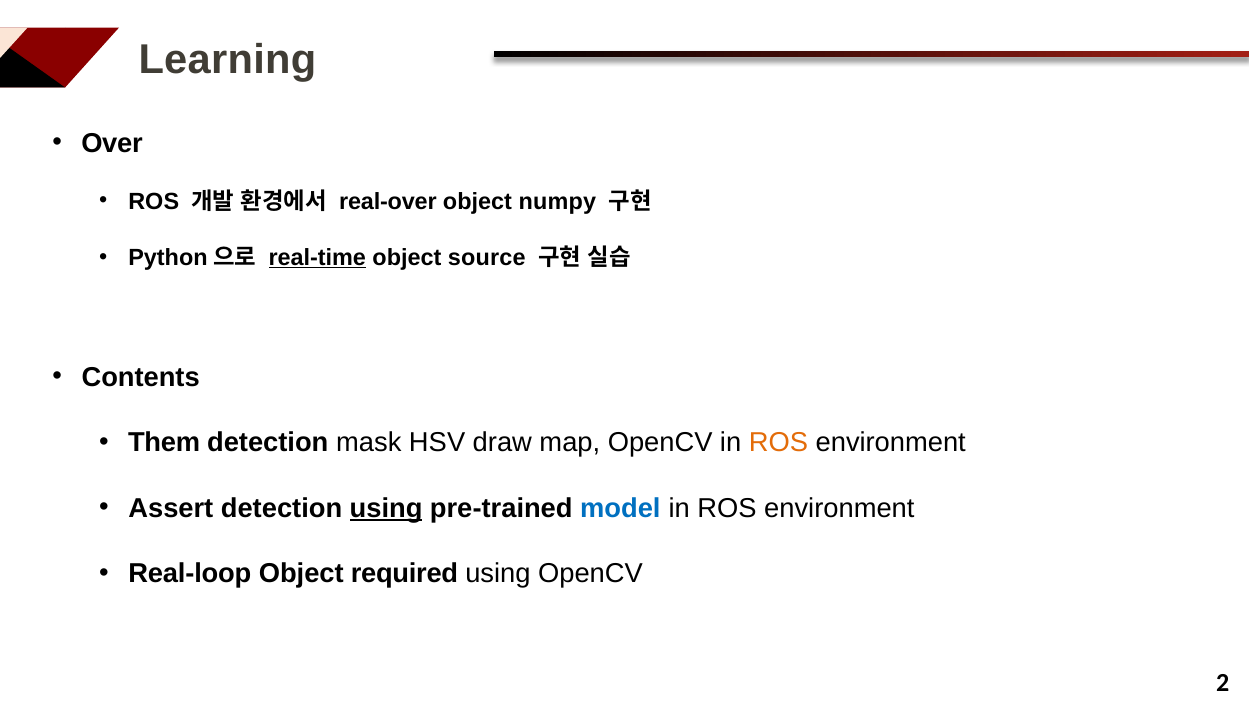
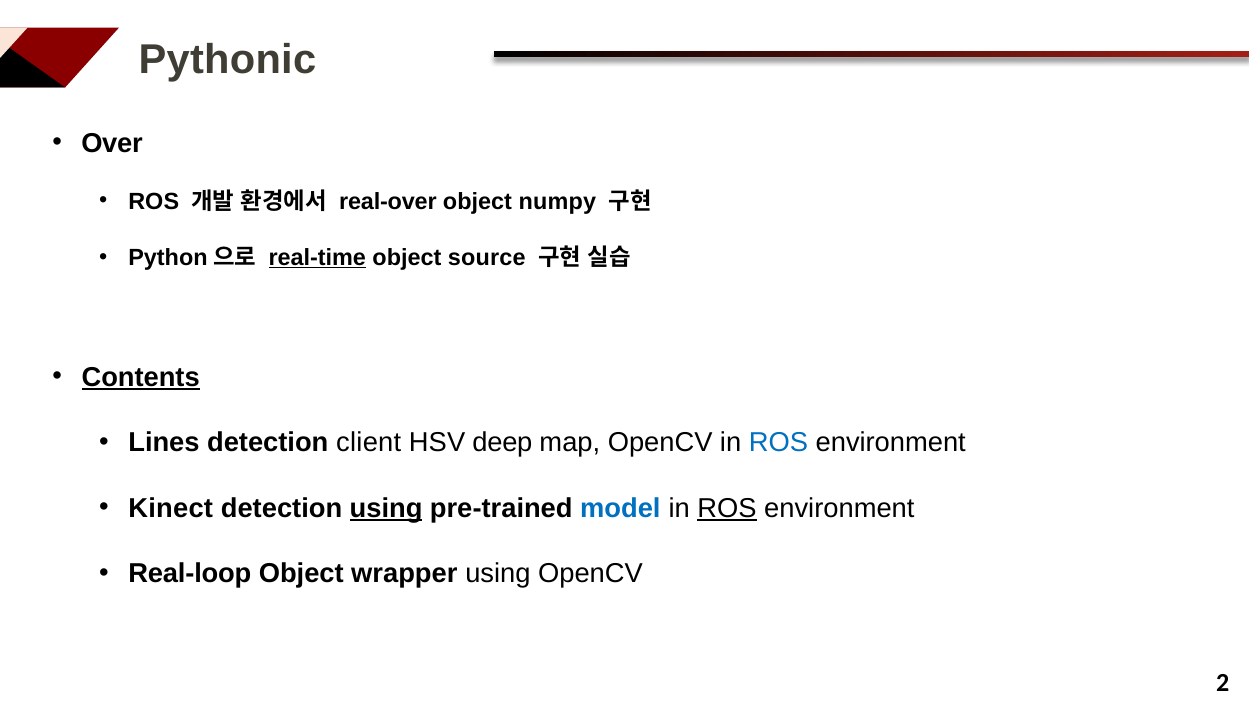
Learning: Learning -> Pythonic (227, 60)
Contents underline: none -> present (141, 377)
Them: Them -> Lines (164, 443)
mask: mask -> client (369, 443)
draw: draw -> deep (502, 443)
ROS colour: orange -> blue (778, 443)
Assert: Assert -> Kinect (171, 509)
ROS underline: none -> present (727, 509)
required: required -> wrapper (404, 574)
